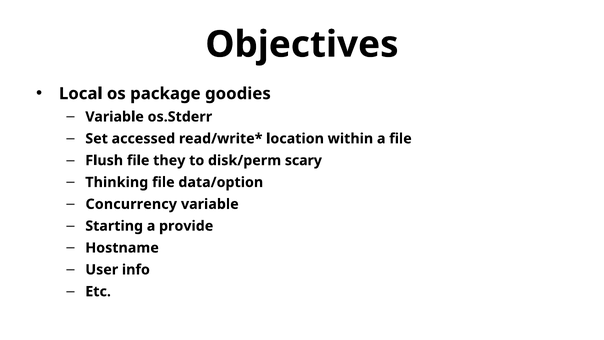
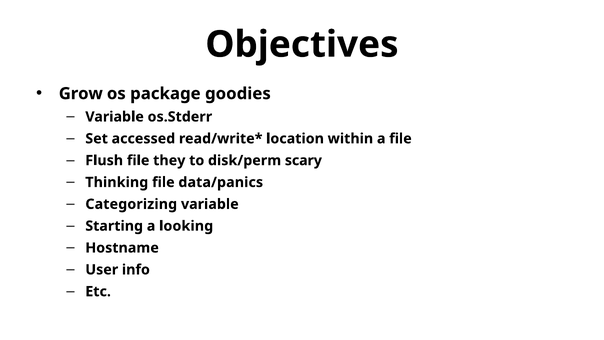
Local: Local -> Grow (81, 94)
data/option: data/option -> data/panics (221, 182)
Concurrency: Concurrency -> Categorizing (131, 204)
provide: provide -> looking (186, 226)
